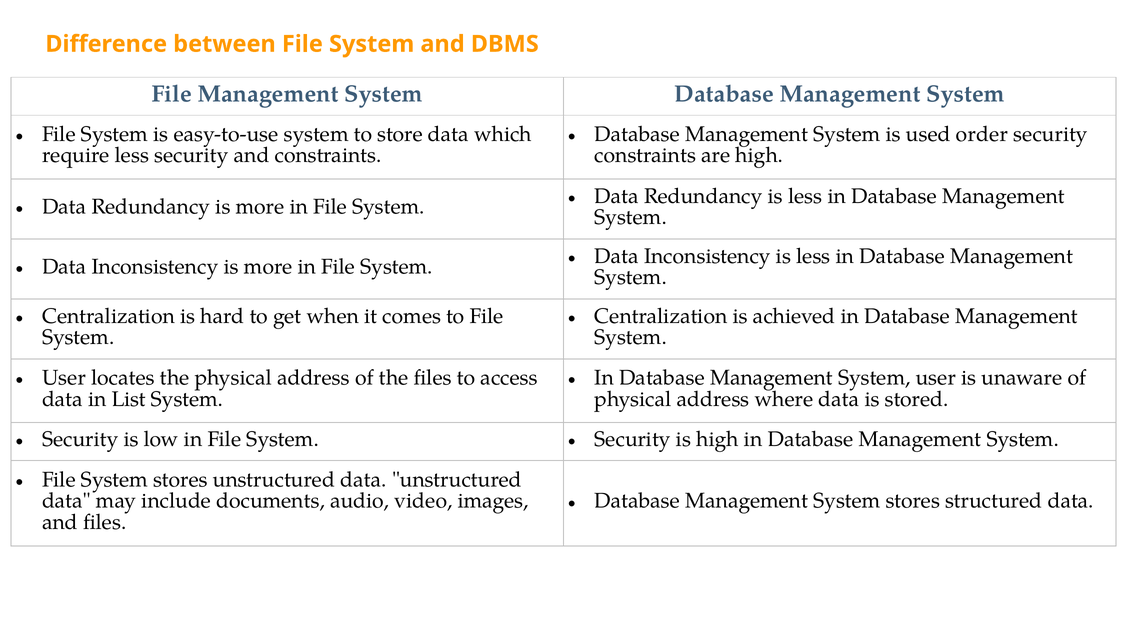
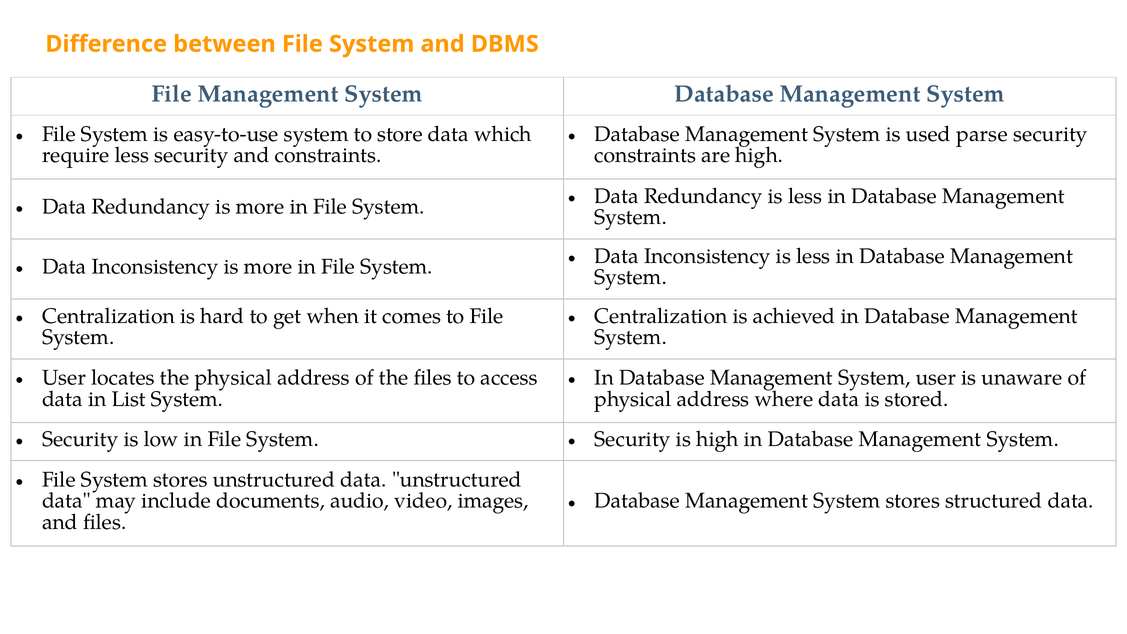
order: order -> parse (982, 134)
